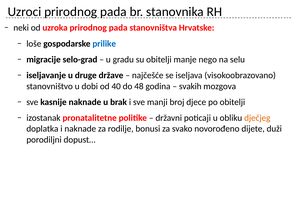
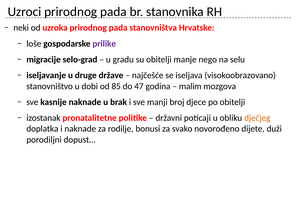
prilike colour: blue -> purple (104, 44)
40: 40 -> 85 (116, 86)
48: 48 -> 47 (139, 86)
svakih: svakih -> malim (190, 86)
